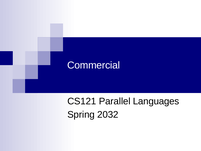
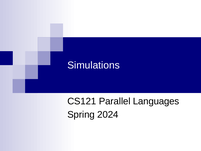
Commercial: Commercial -> Simulations (94, 65)
2032: 2032 -> 2024 (108, 114)
